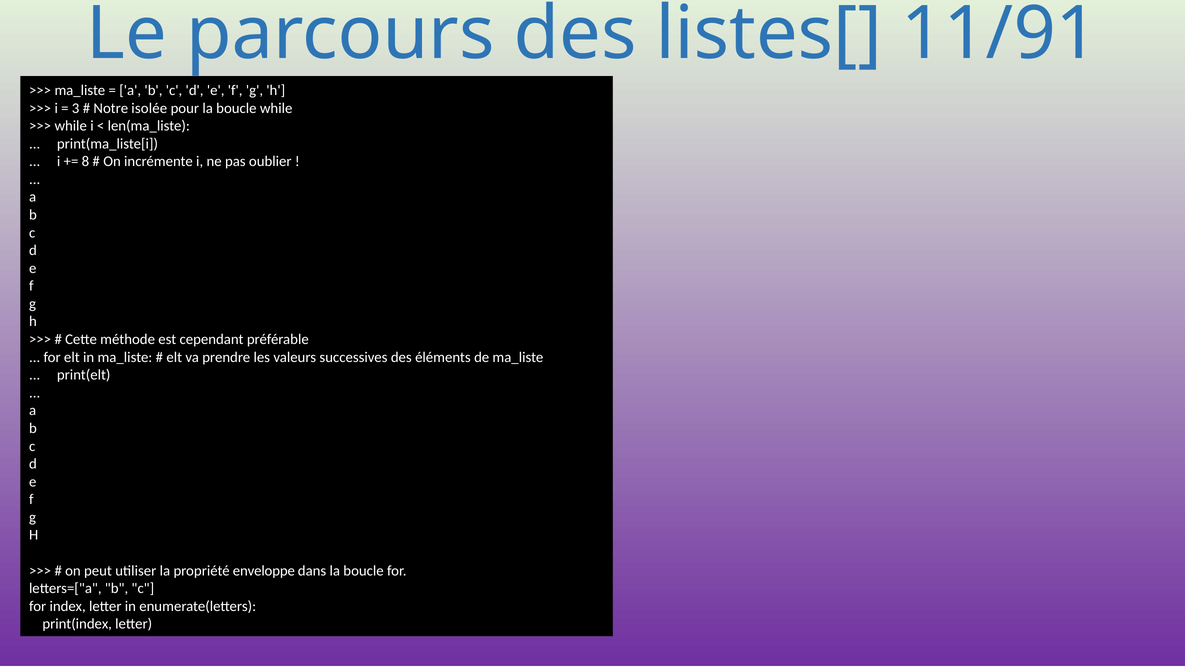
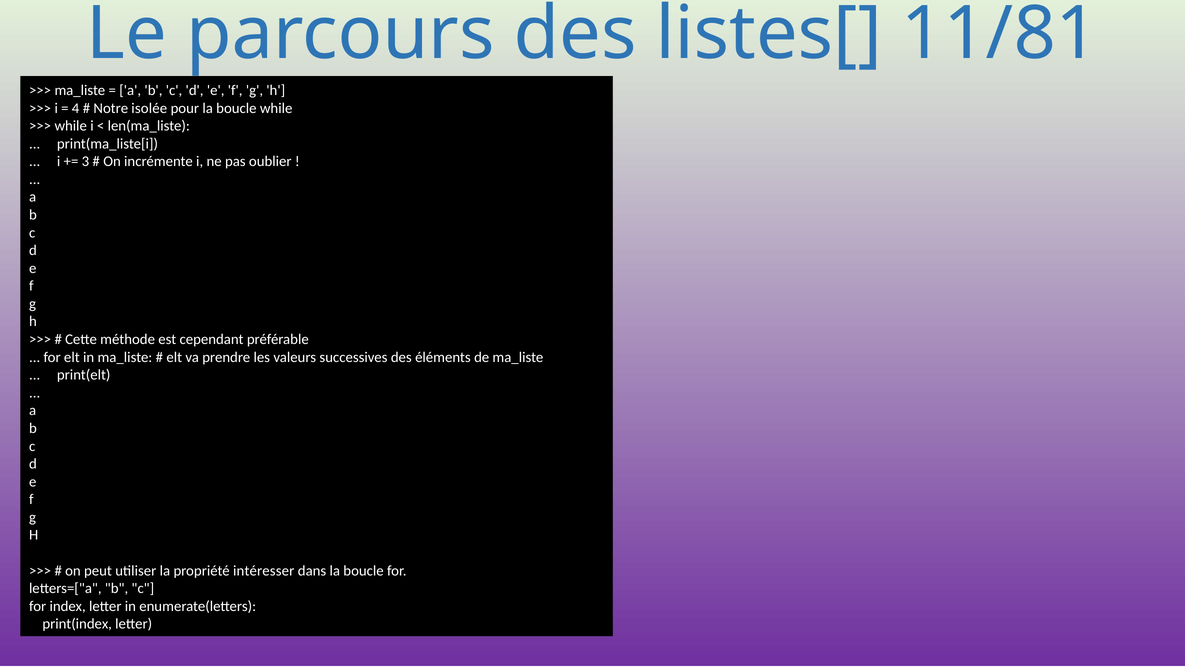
11/91: 11/91 -> 11/81 (1000, 34)
3: 3 -> 4 (76, 108)
8: 8 -> 3 (85, 161)
enveloppe: enveloppe -> intéresser (264, 570)
